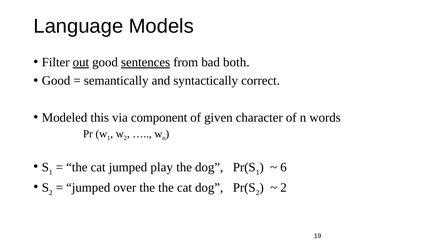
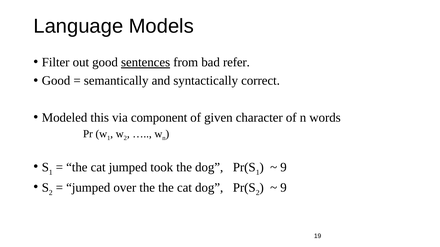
out underline: present -> none (81, 62)
both: both -> refer (236, 62)
play: play -> took (162, 168)
6: 6 -> 9 (284, 168)
2: 2 -> 9 (284, 188)
